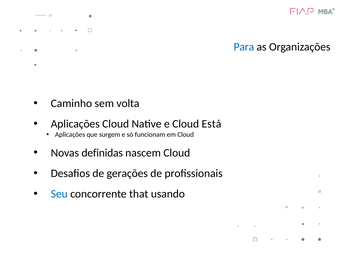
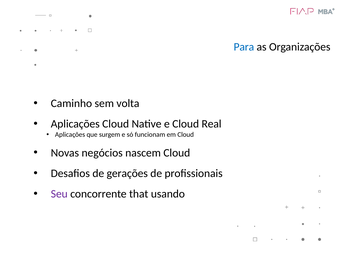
Está: Está -> Real (212, 124)
definidas: definidas -> negócios (102, 153)
Seu colour: blue -> purple (59, 194)
